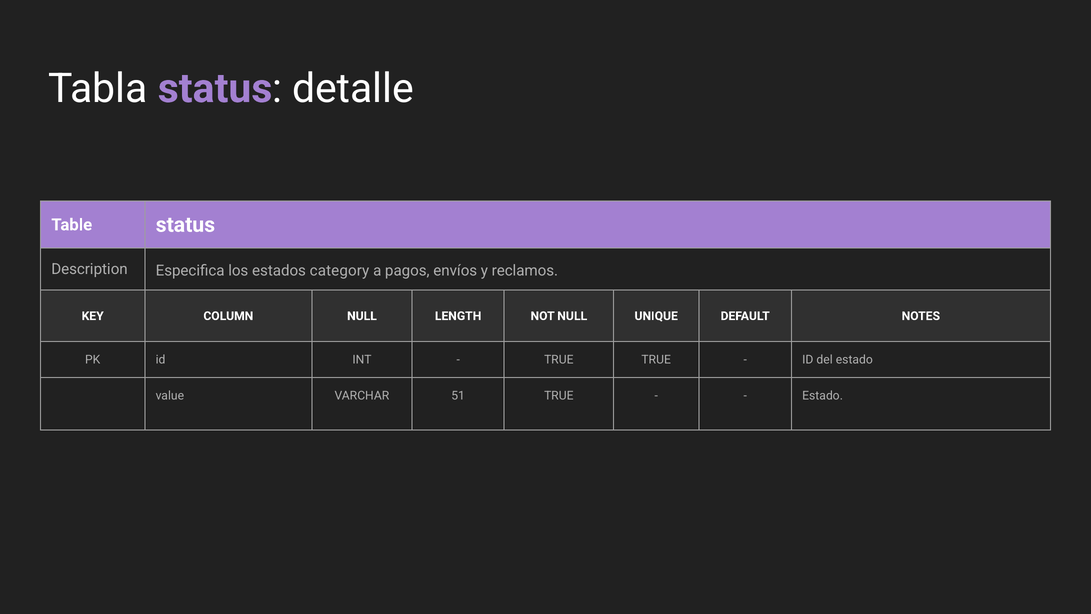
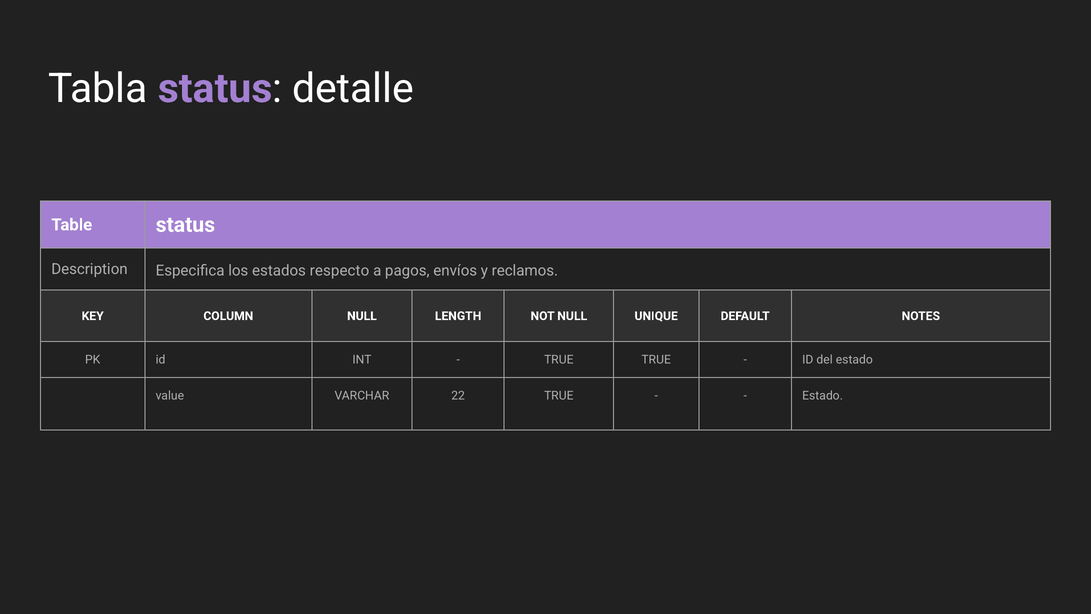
category: category -> respecto (340, 270)
51: 51 -> 22 (458, 396)
